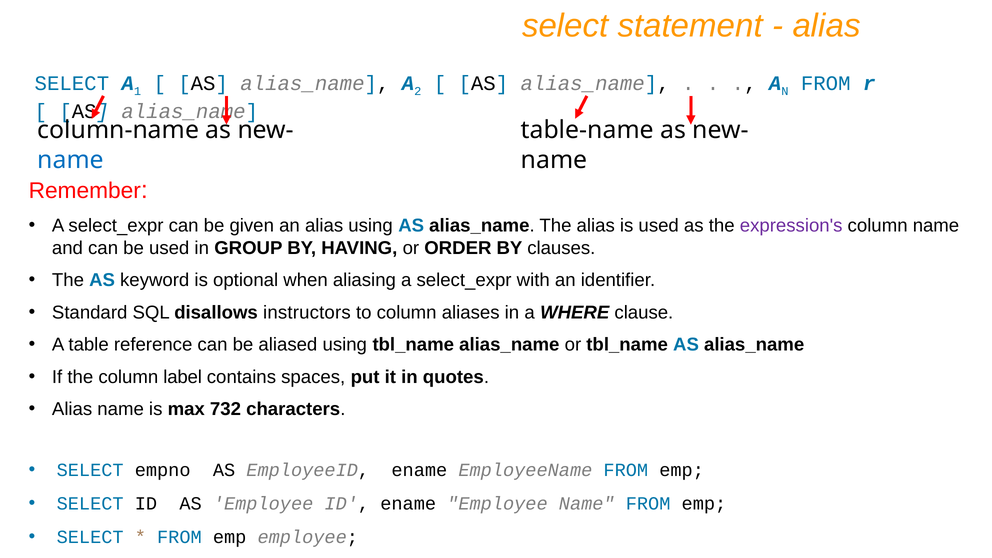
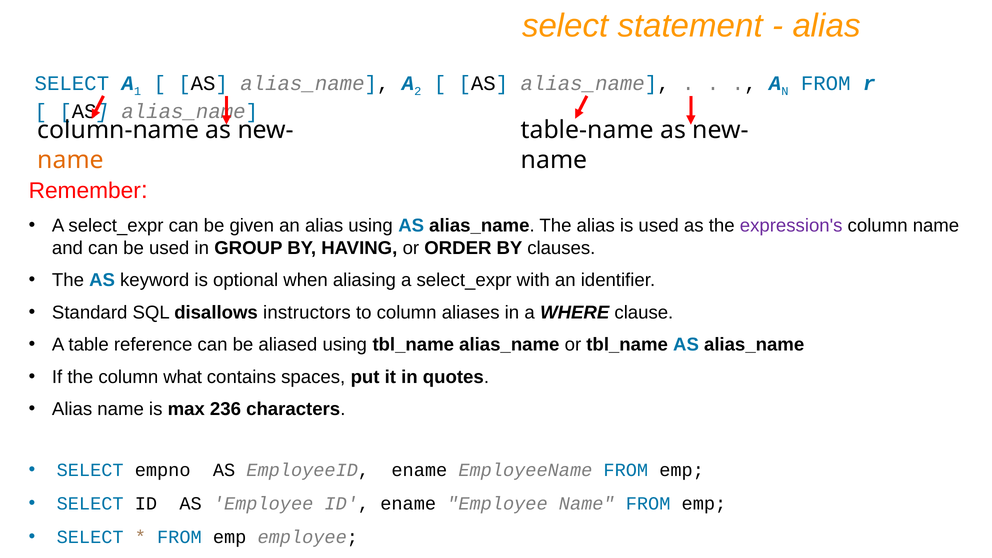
name colour: blue -> orange (71, 160)
label: label -> what (183, 377)
732: 732 -> 236 (225, 409)
